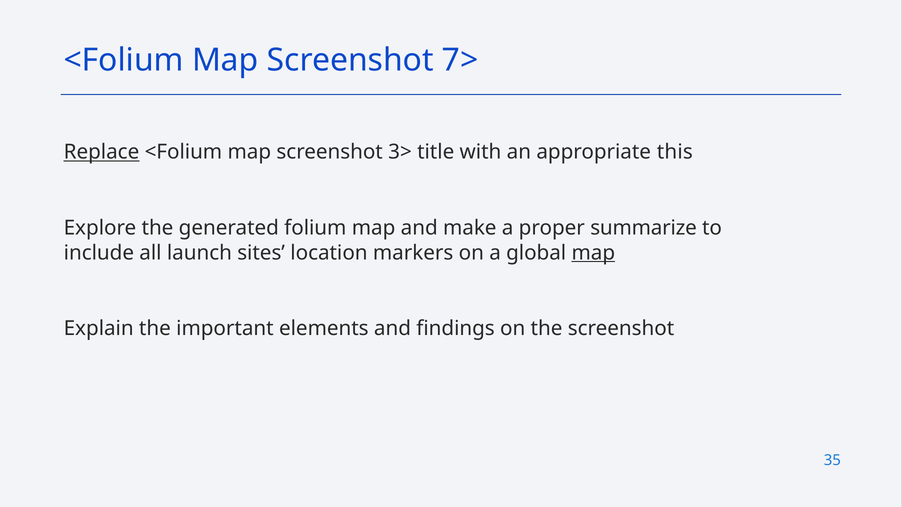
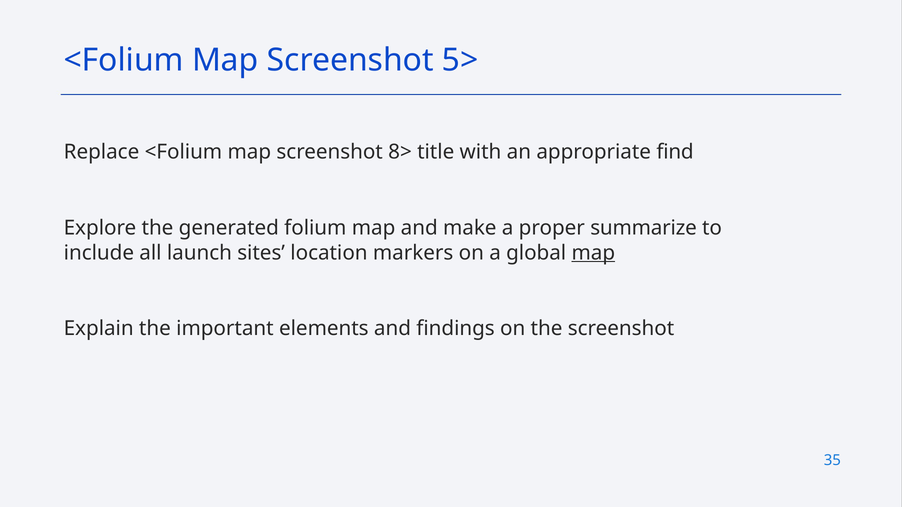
7>: 7> -> 5> (460, 60)
Replace underline: present -> none (102, 152)
3>: 3> -> 8> (400, 152)
this: this -> find (675, 152)
